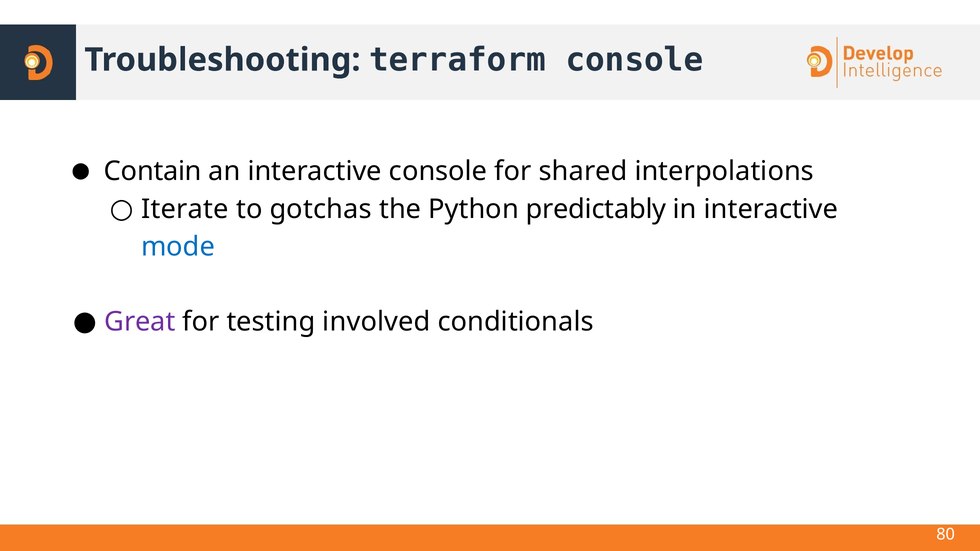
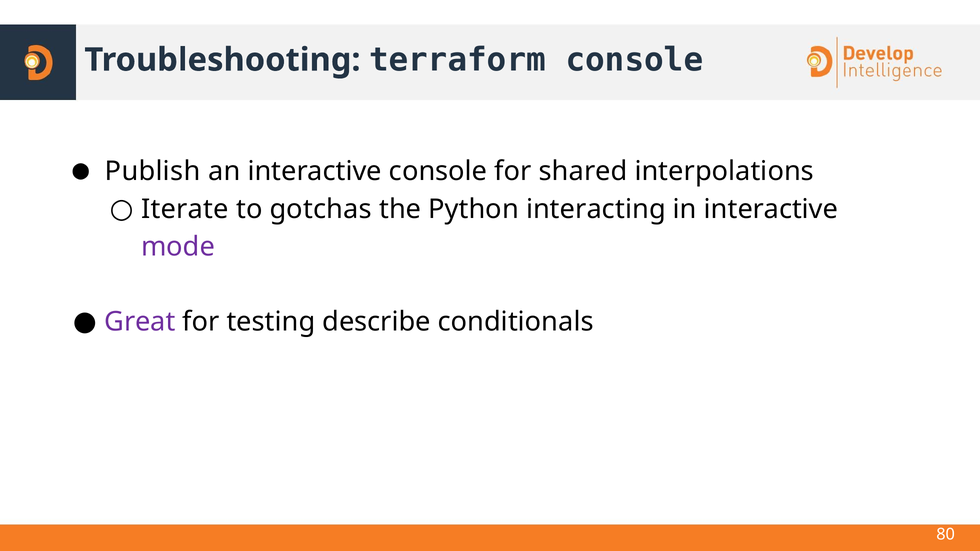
Contain: Contain -> Publish (153, 172)
predictably: predictably -> interacting (596, 209)
mode colour: blue -> purple (178, 247)
involved: involved -> describe (377, 322)
